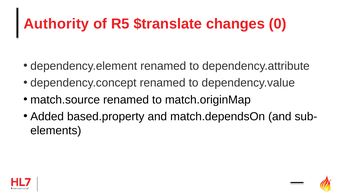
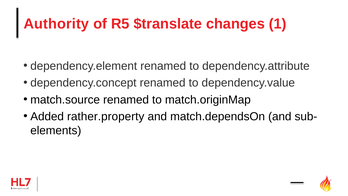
0: 0 -> 1 (278, 24)
based.property: based.property -> rather.property (106, 116)
